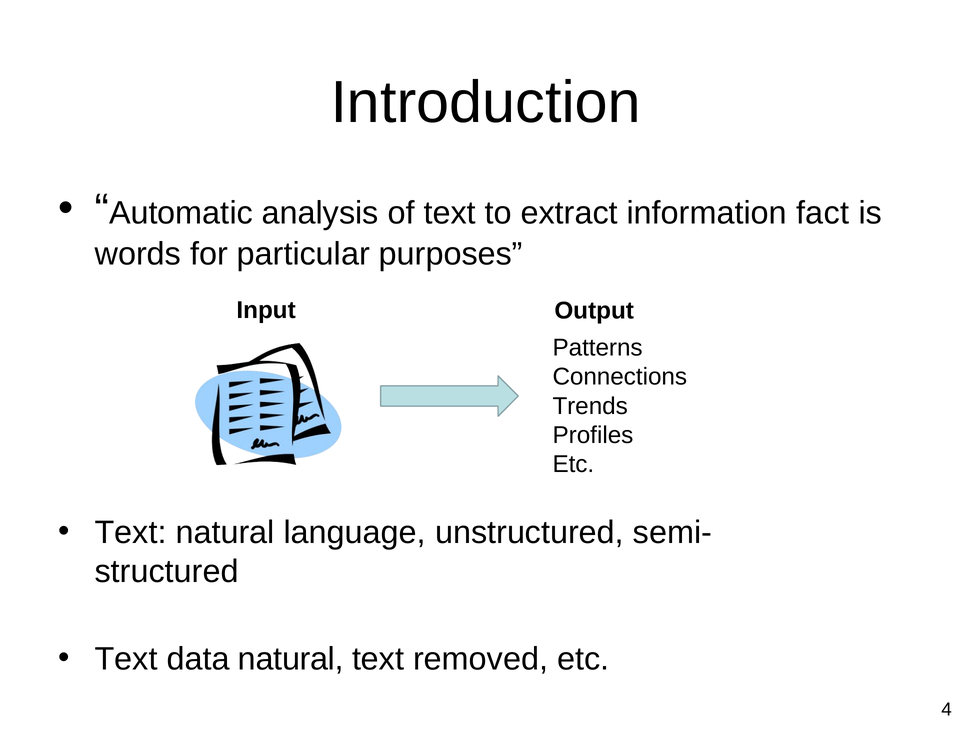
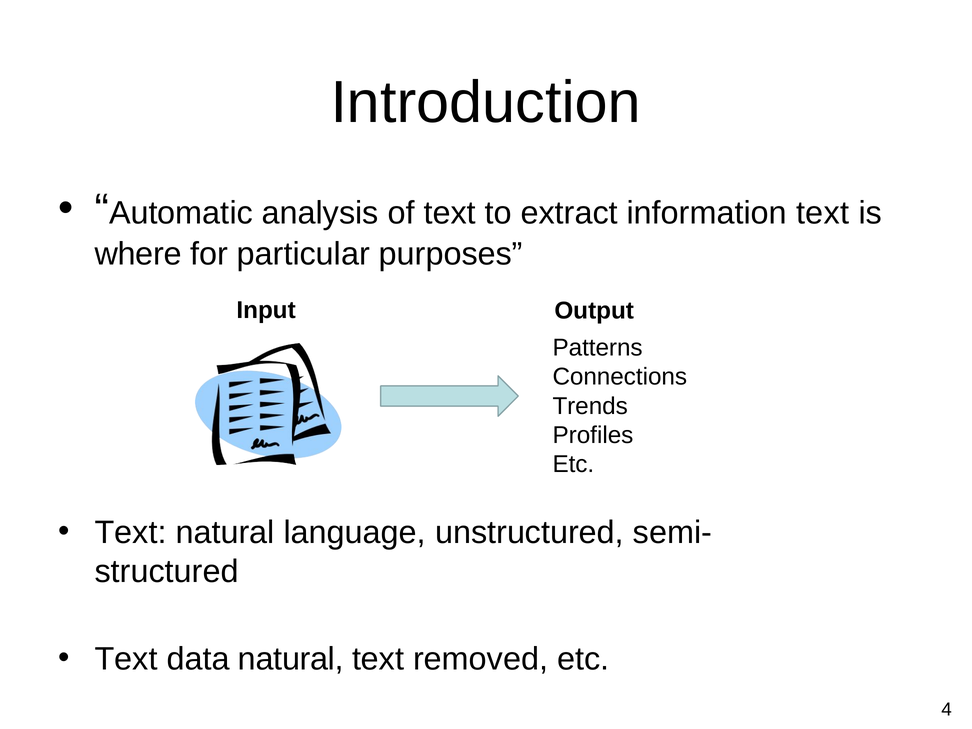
information fact: fact -> text (823, 213)
words: words -> where (138, 254)
